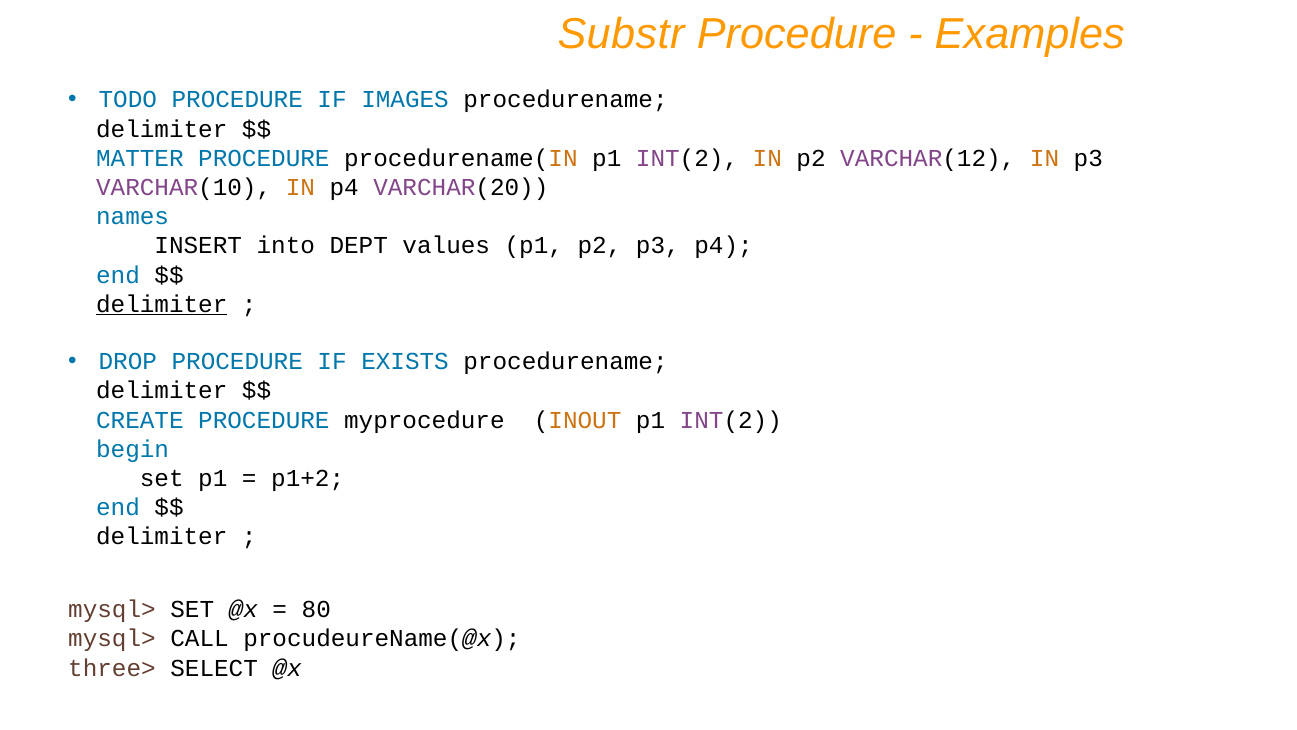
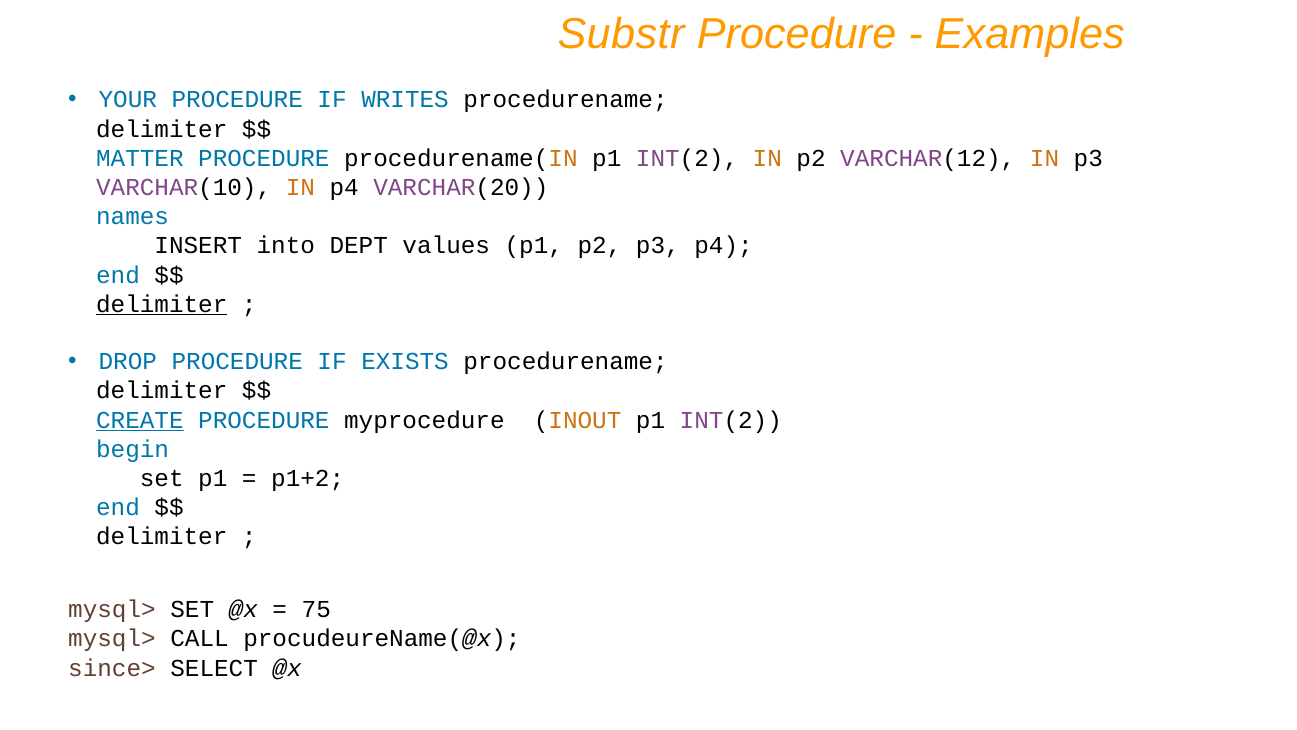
TODO: TODO -> YOUR (128, 100)
IMAGES: IMAGES -> WRITES (405, 100)
CREATE underline: none -> present (140, 420)
80: 80 -> 75 (316, 609)
three>: three> -> since> (112, 668)
